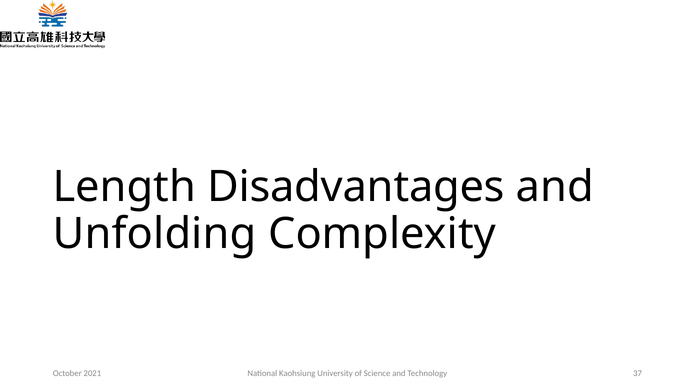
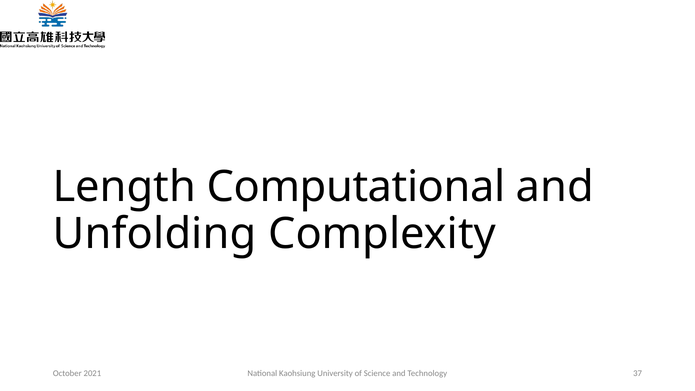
Disadvantages: Disadvantages -> Computational (356, 187)
